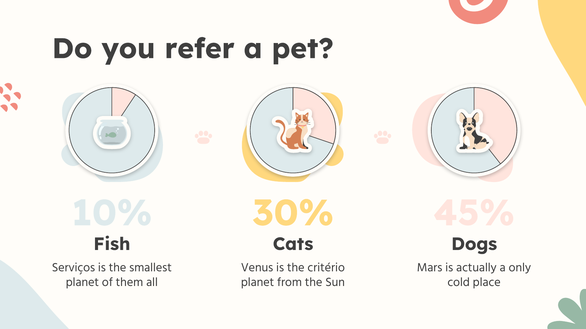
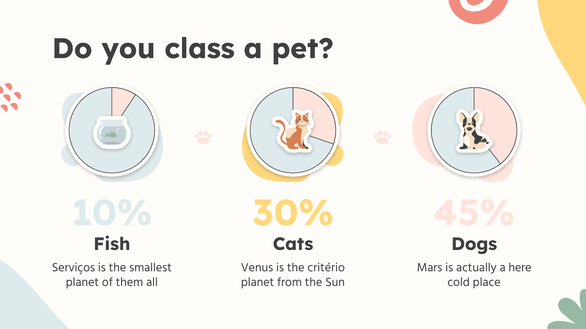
refer: refer -> class (200, 49)
only: only -> here (520, 268)
